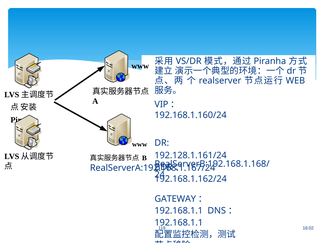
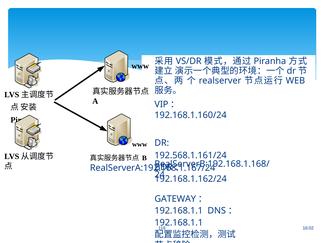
192.128.1.161/24: 192.128.1.161/24 -> 192.568.1.161/24 (191, 155)
